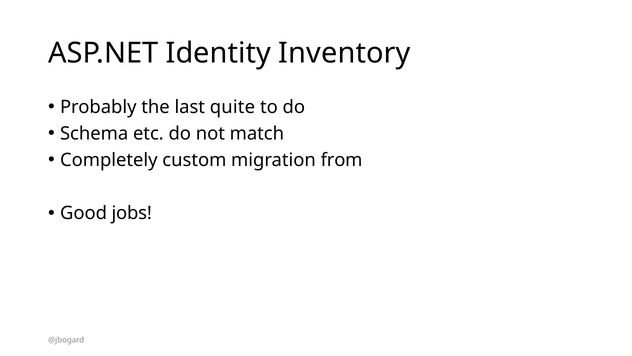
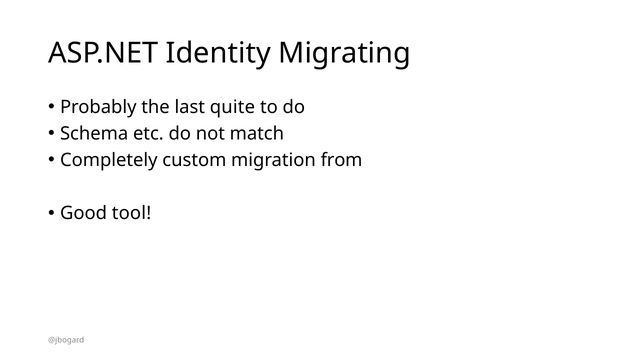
Inventory: Inventory -> Migrating (345, 53)
jobs: jobs -> tool (132, 213)
